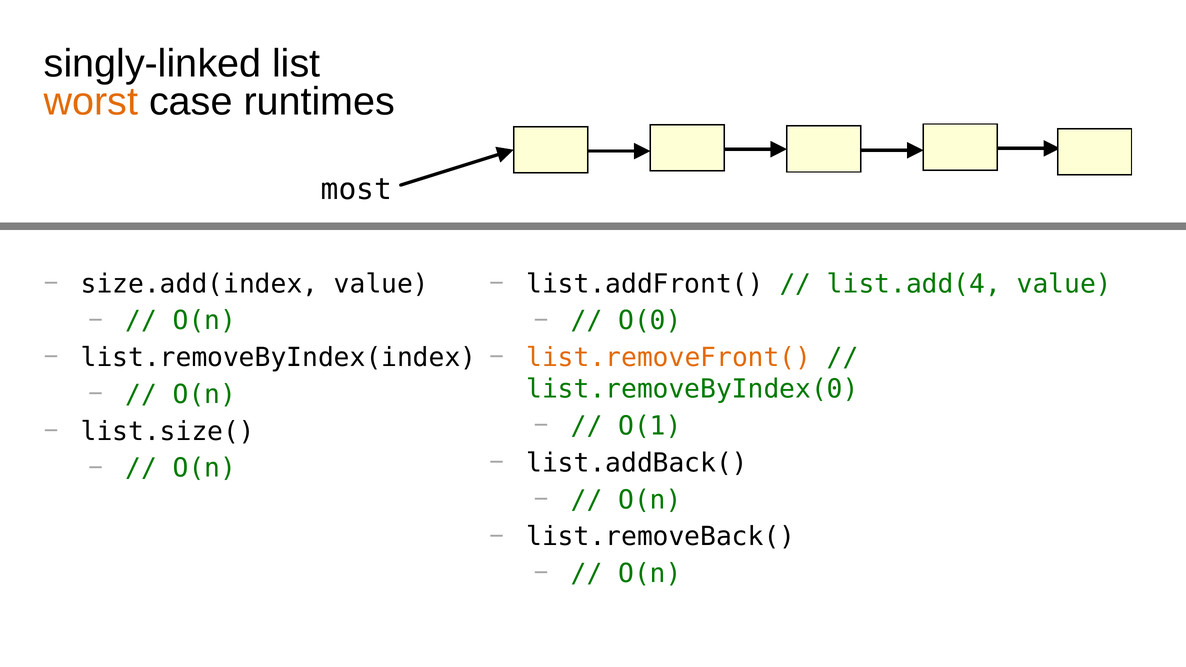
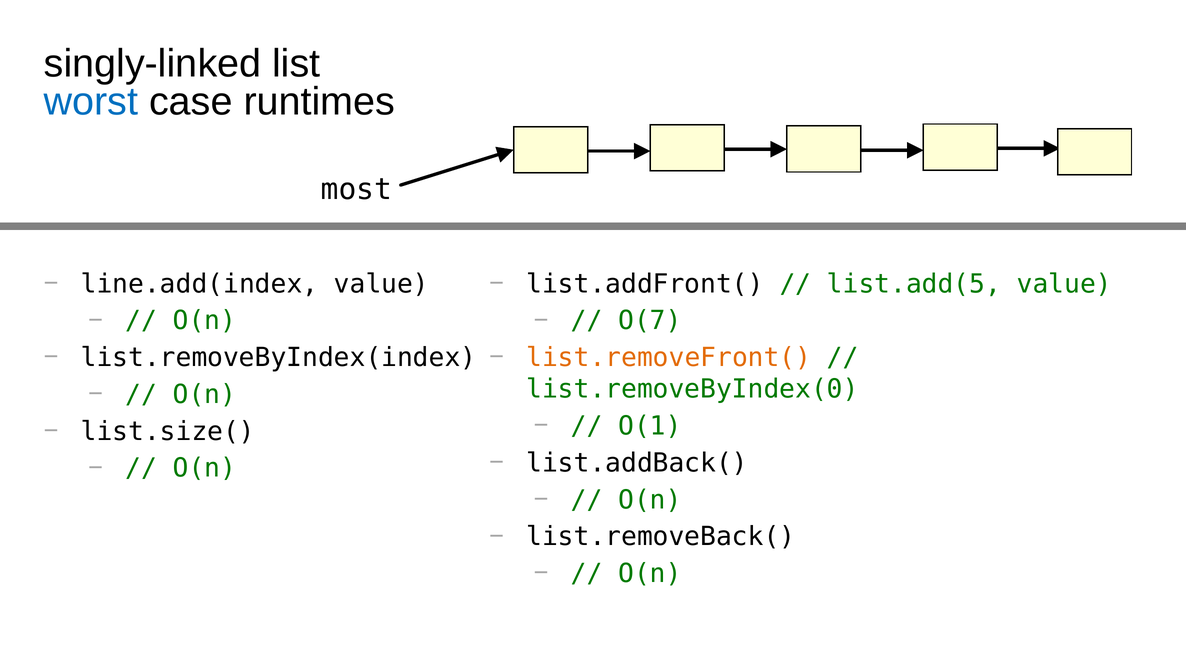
worst colour: orange -> blue (91, 102)
size.add(index: size.add(index -> line.add(index (200, 284)
list.add(4: list.add(4 -> list.add(5 (914, 284)
O(0: O(0 -> O(7 (650, 321)
